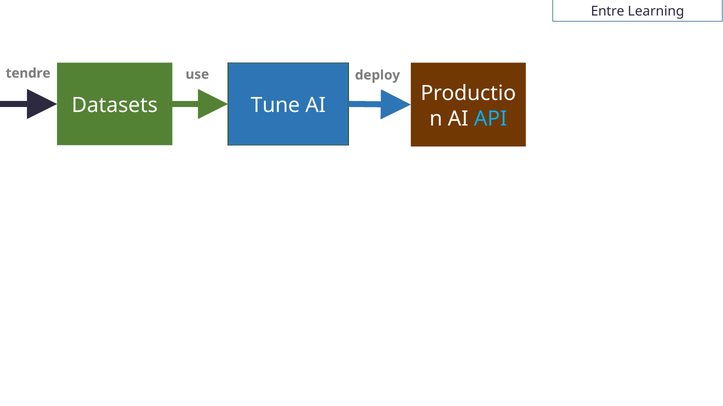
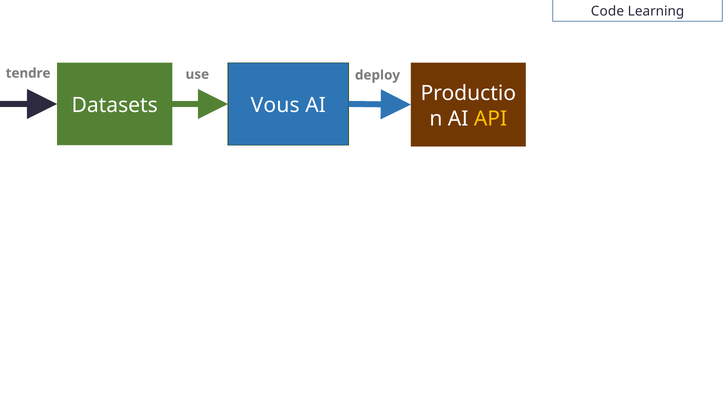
Entre: Entre -> Code (607, 11)
Tune: Tune -> Vous (275, 106)
API colour: light blue -> yellow (491, 119)
